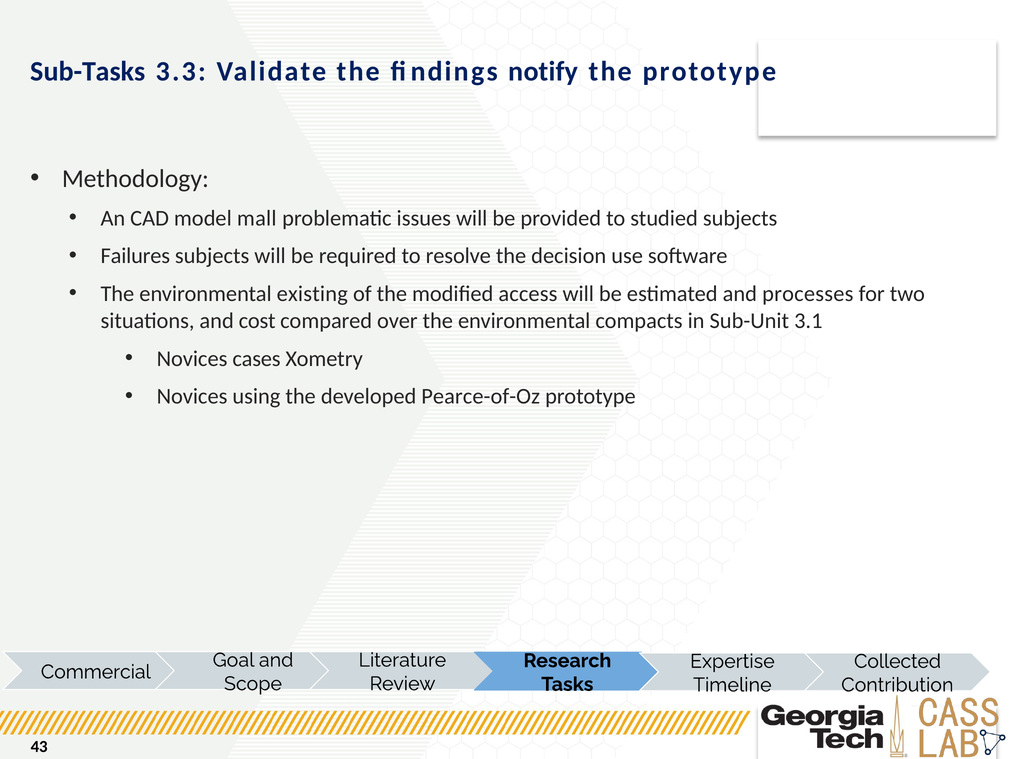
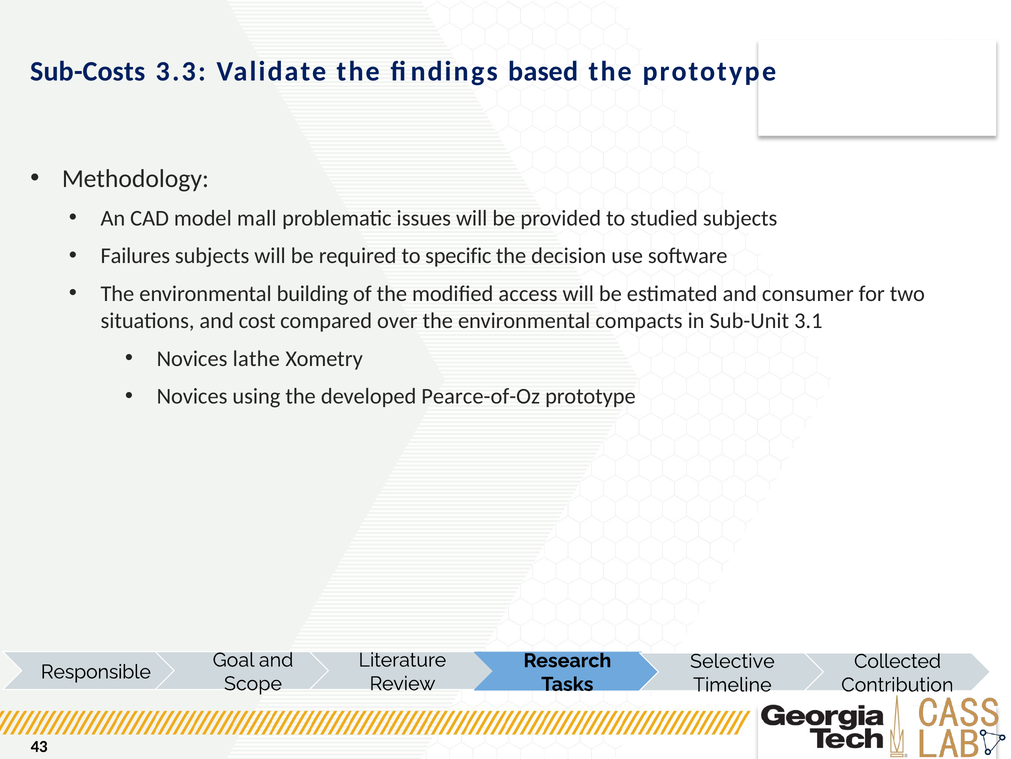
Sub-Tasks: Sub-Tasks -> Sub-Costs (88, 71)
notify: notify -> based (543, 71)
resolve: resolve -> specific (458, 256)
existing: existing -> building (312, 294)
processes: processes -> consumer (808, 294)
cases: cases -> lathe (256, 358)
Expertise: Expertise -> Selective (732, 661)
Commercial: Commercial -> Responsible (96, 671)
